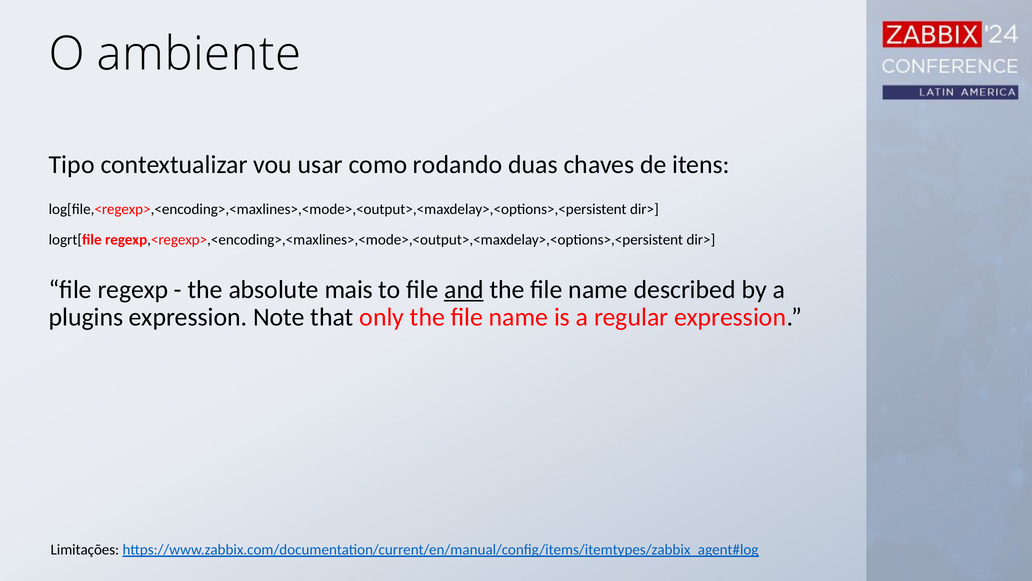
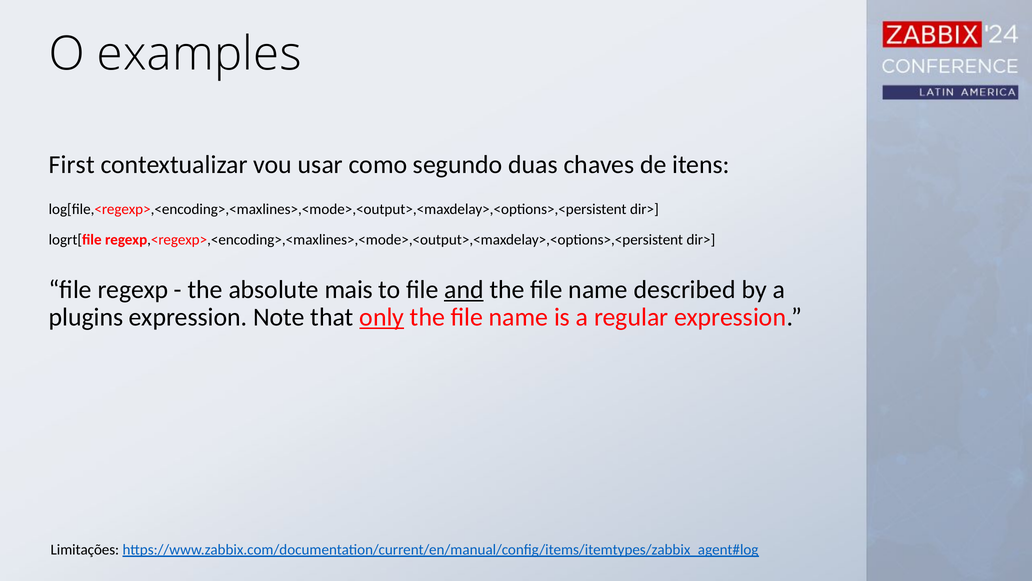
ambiente: ambiente -> examples (199, 54)
Tipo: Tipo -> First (72, 165)
rodando: rodando -> segundo (458, 165)
only underline: none -> present (382, 317)
